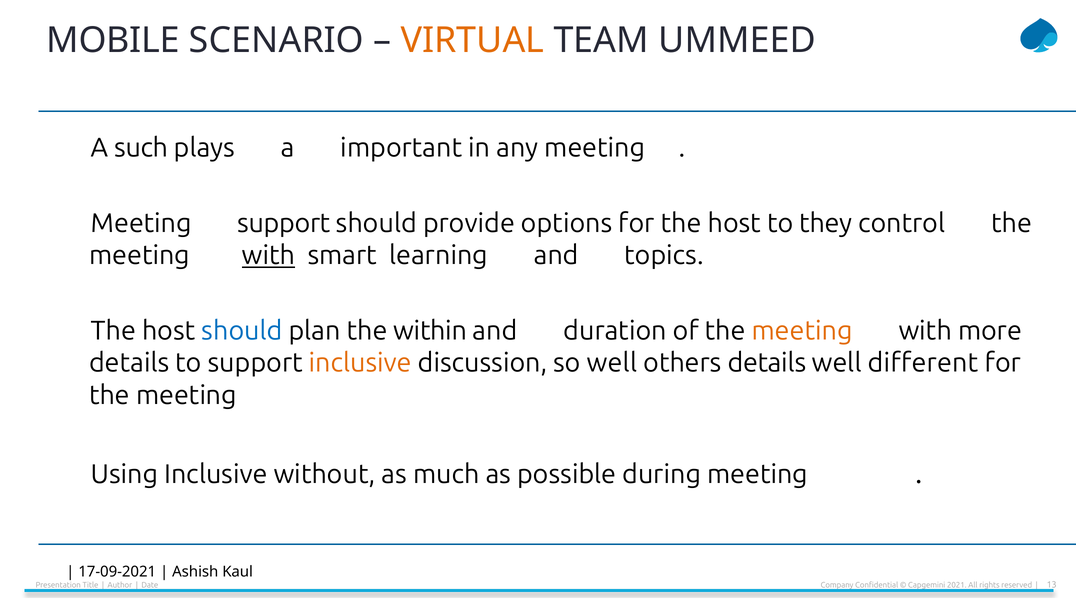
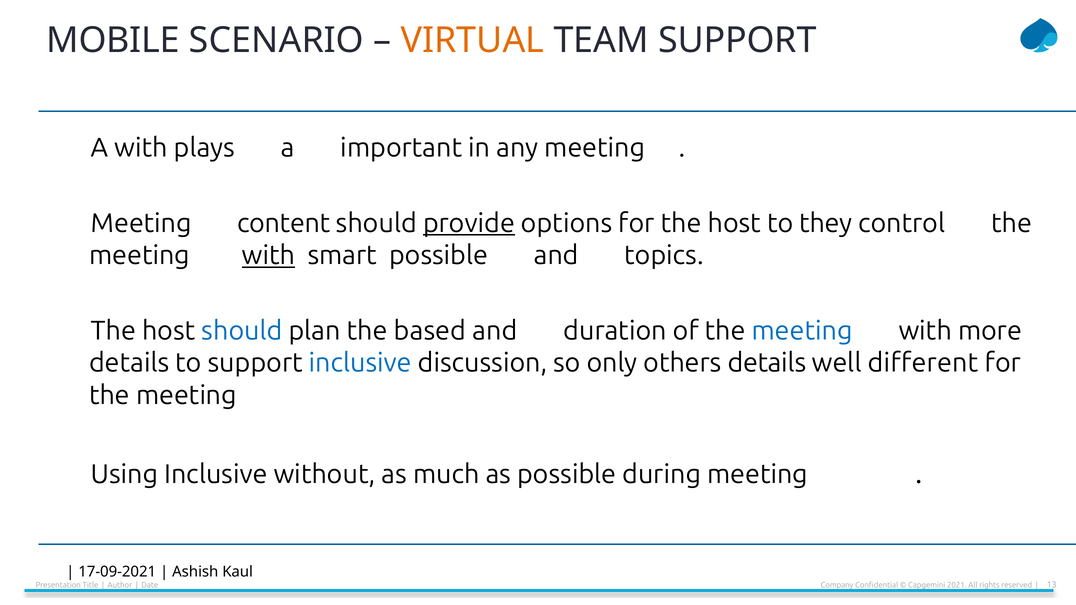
TEAM UMMEED: UMMEED -> SUPPORT (737, 40)
such: such -> with (141, 148)
support: support -> content (284, 223)
provide underline: none -> present (469, 223)
smart learning: learning -> possible (439, 256)
within: within -> based (430, 331)
meeting colour: orange -> blue (802, 331)
inclusive colour: orange -> blue (360, 363)
so well: well -> only (612, 363)
